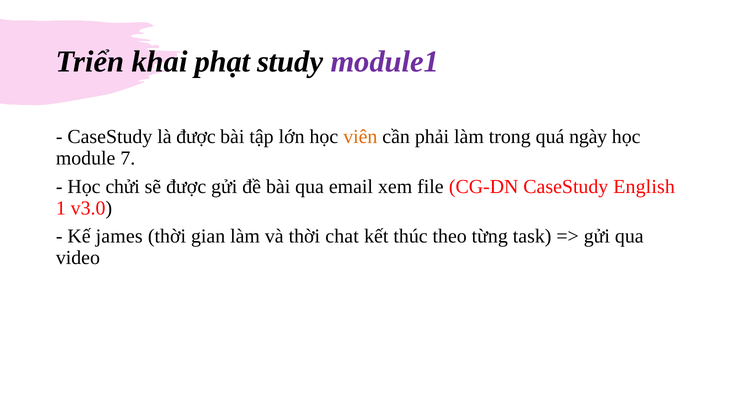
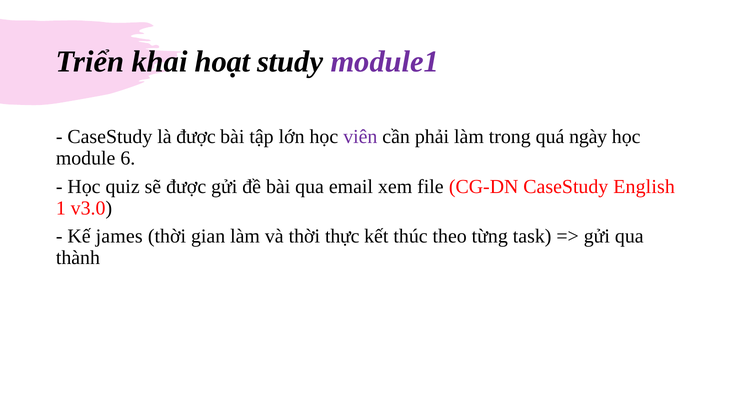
phạt: phạt -> hoạt (222, 62)
viên colour: orange -> purple (360, 137)
7: 7 -> 6 (128, 158)
chửi: chửi -> quiz (123, 187)
chat: chat -> thực (342, 236)
video: video -> thành (78, 258)
